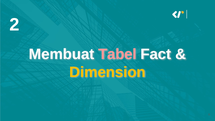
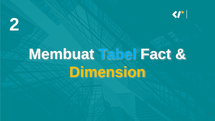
Tabel colour: pink -> light blue (117, 54)
